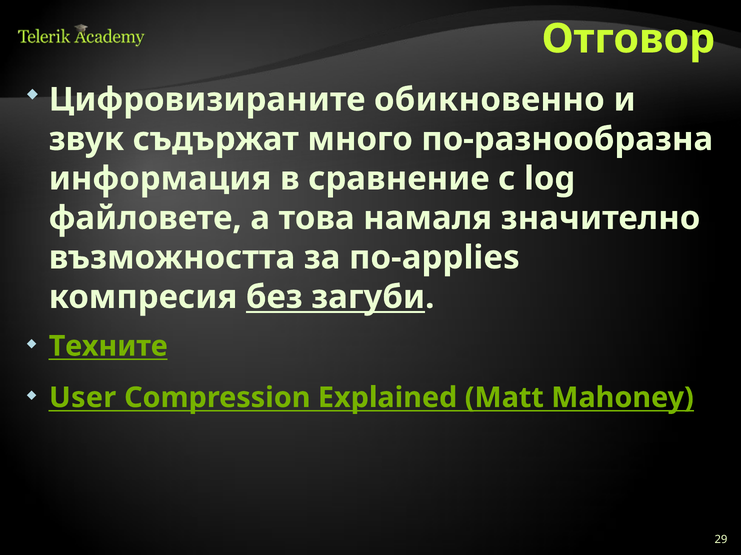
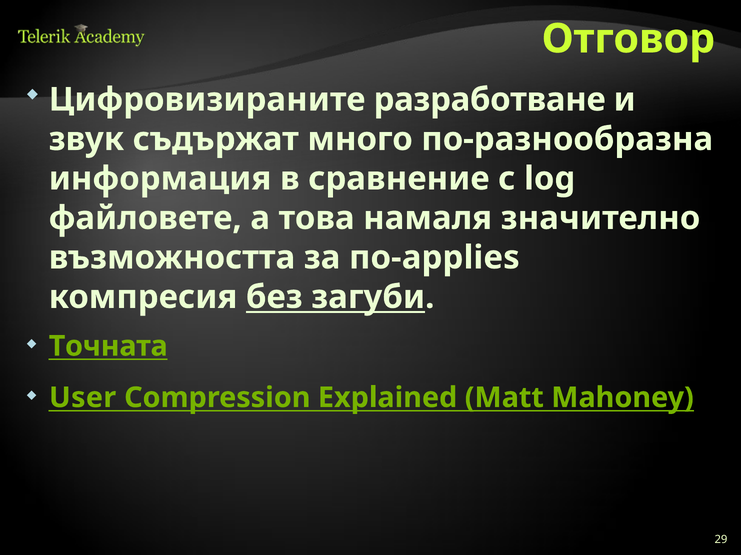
обикновенно: обикновенно -> разработване (490, 100)
Техните: Техните -> Точната (108, 347)
